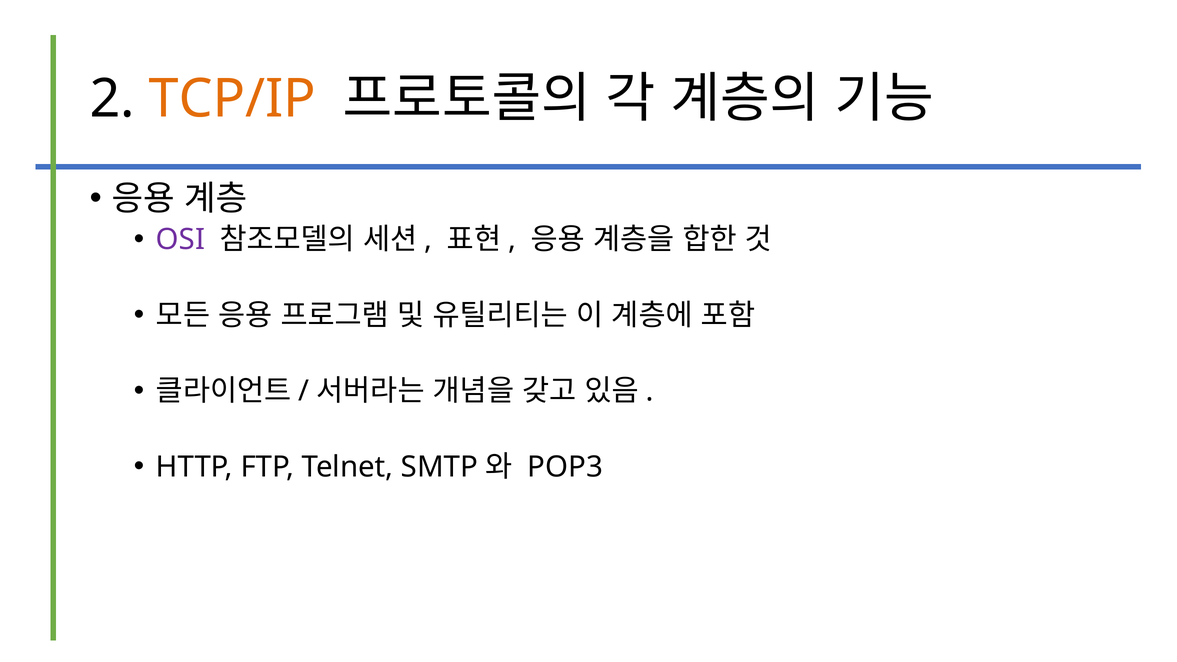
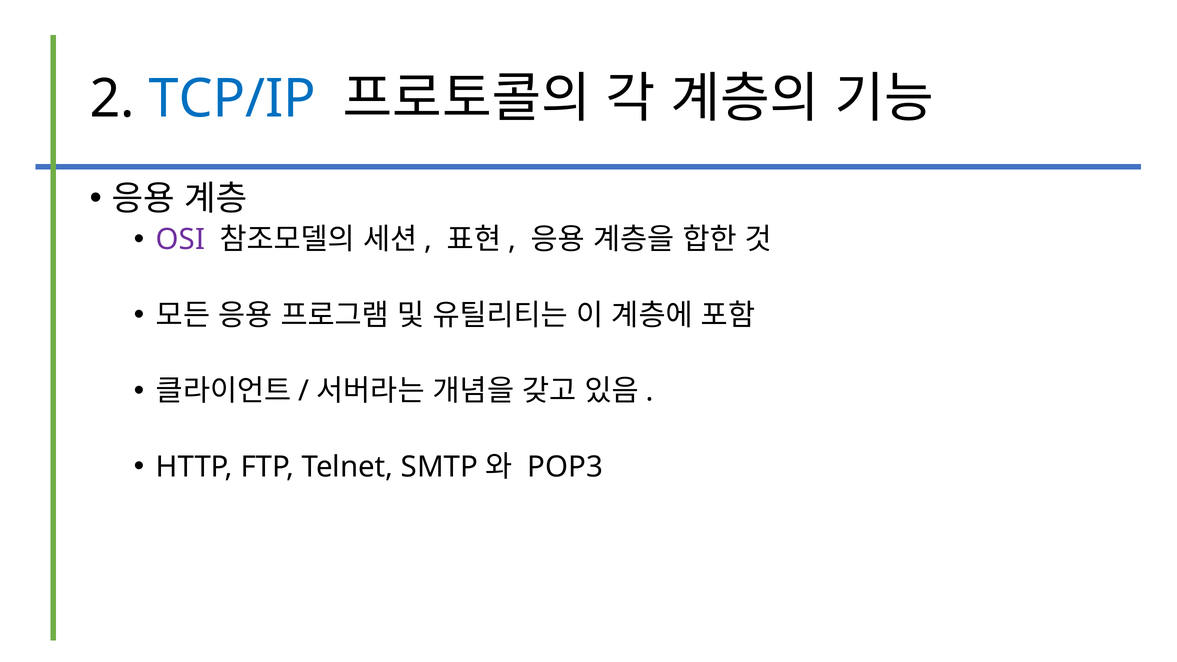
TCP/IP colour: orange -> blue (232, 99)
